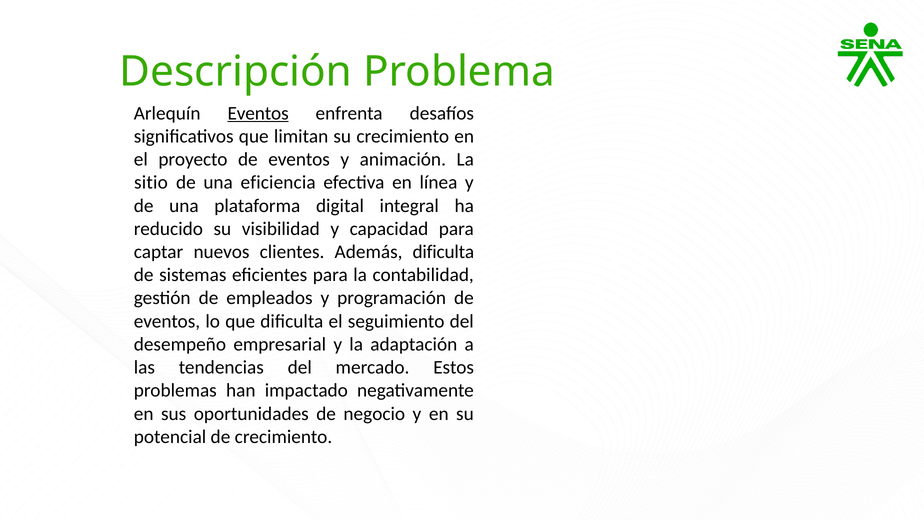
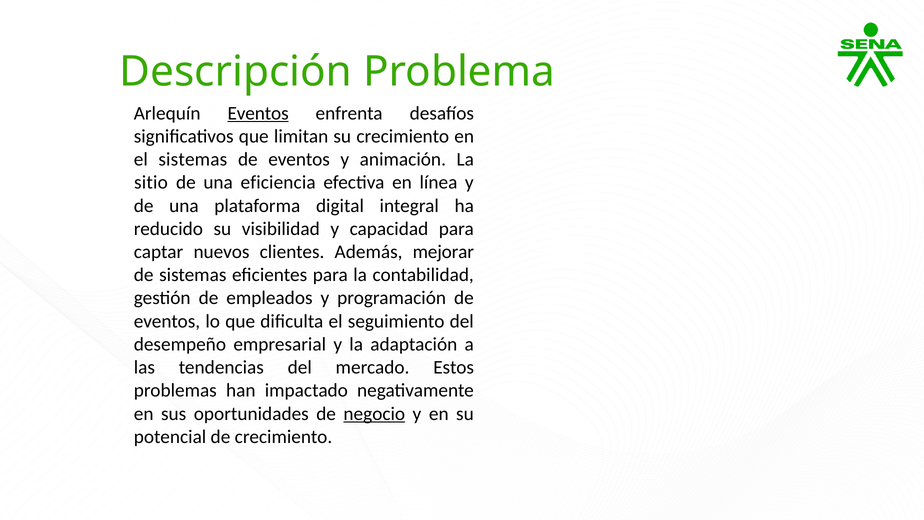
el proyecto: proyecto -> sistemas (193, 159)
Además dificulta: dificulta -> mejorar (443, 252)
negocio underline: none -> present (374, 414)
